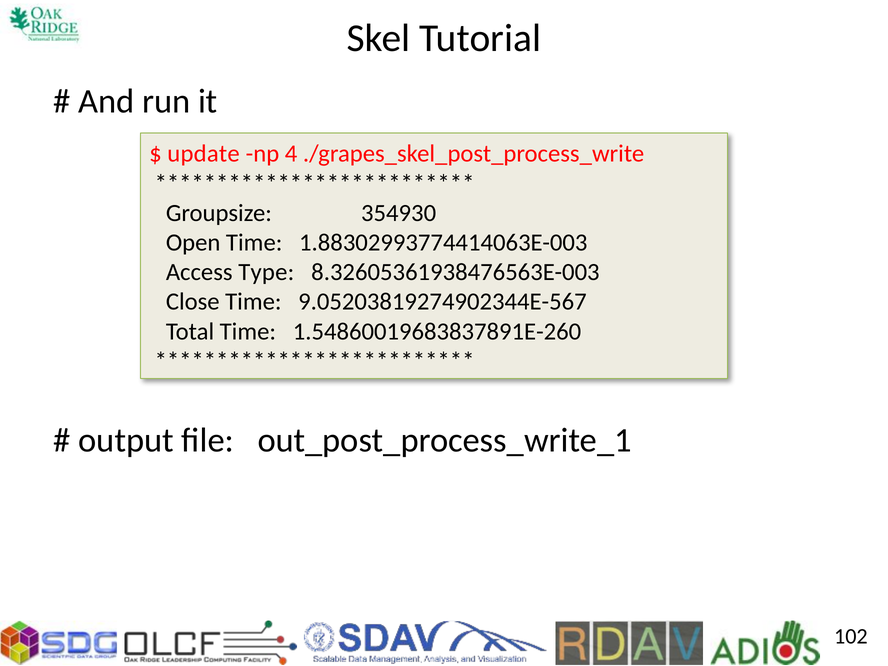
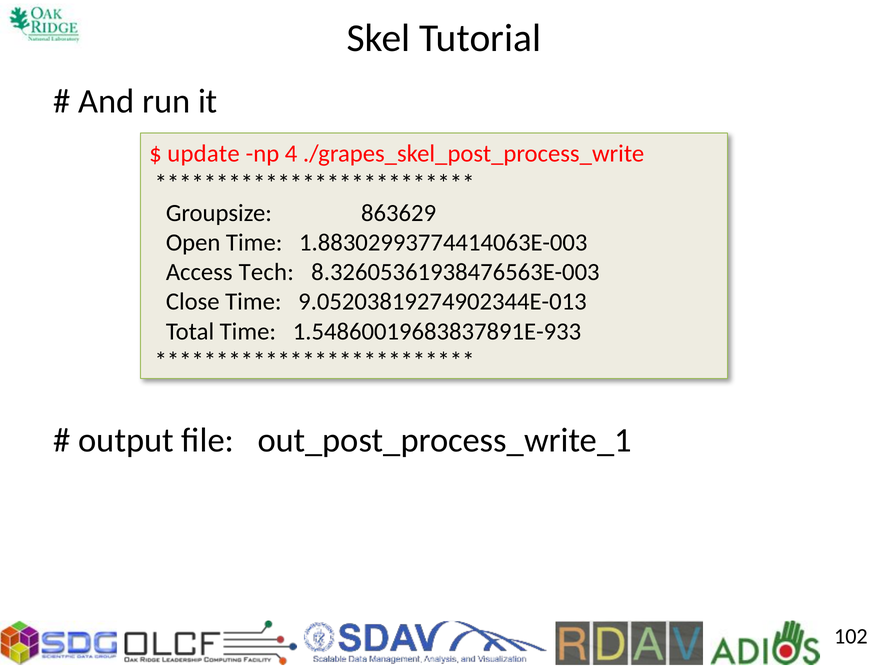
354930: 354930 -> 863629 (399, 213)
Type: Type -> Tech (266, 272)
9.05203819274902344E-567: 9.05203819274902344E-567 -> 9.05203819274902344E-013 (442, 302)
1.54860019683837891E-260: 1.54860019683837891E-260 -> 1.54860019683837891E-933 (437, 331)
